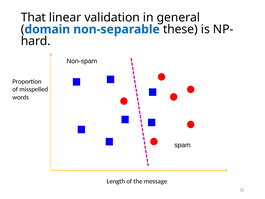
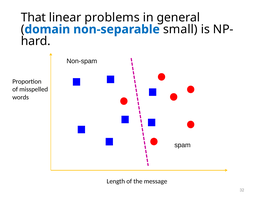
validation: validation -> problems (112, 17)
these: these -> small (180, 29)
